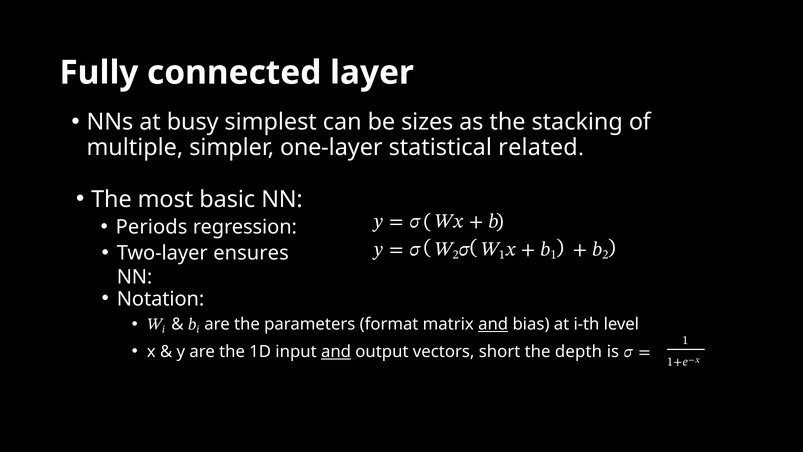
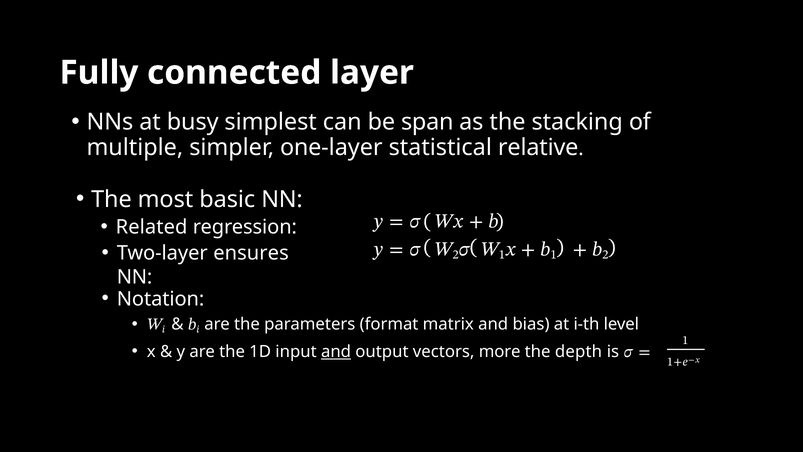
sizes: sizes -> span (427, 122)
related: related -> relative (538, 147)
Periods: Periods -> Related (152, 227)
and underline: present -> none (493, 324)
short: short -> more (500, 351)
